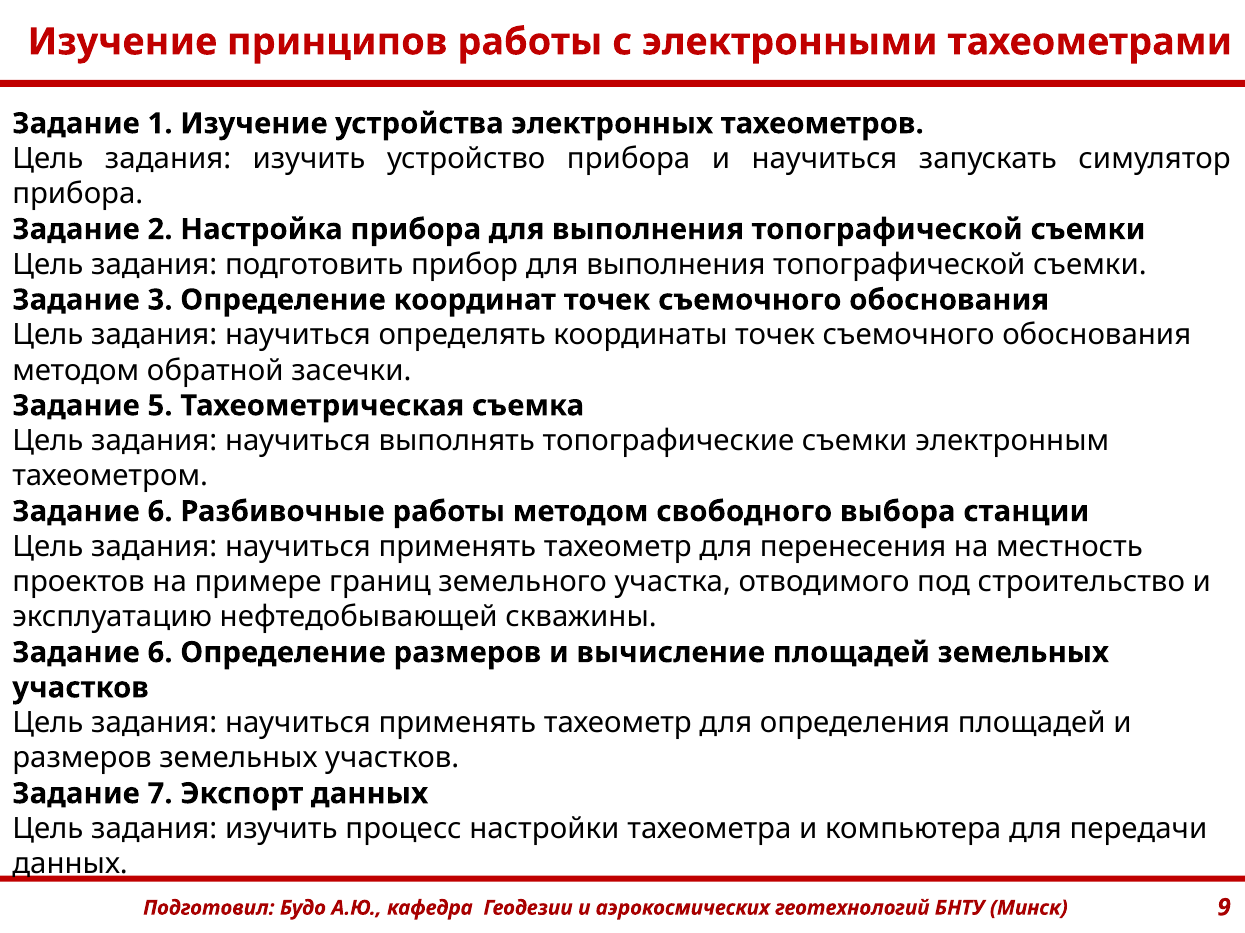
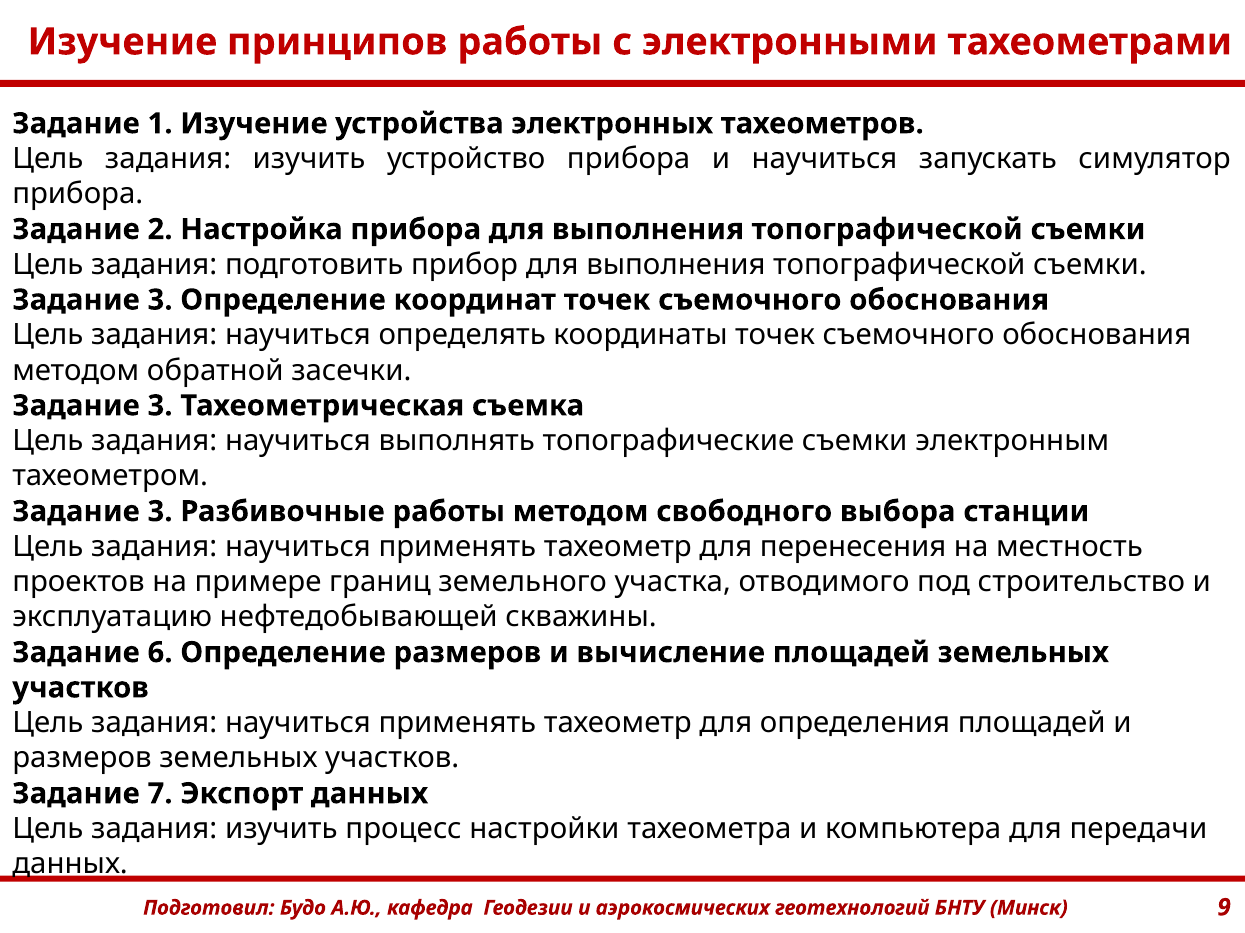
5: 5 -> 3 (160, 406)
6: 6 -> 3 (160, 512)
